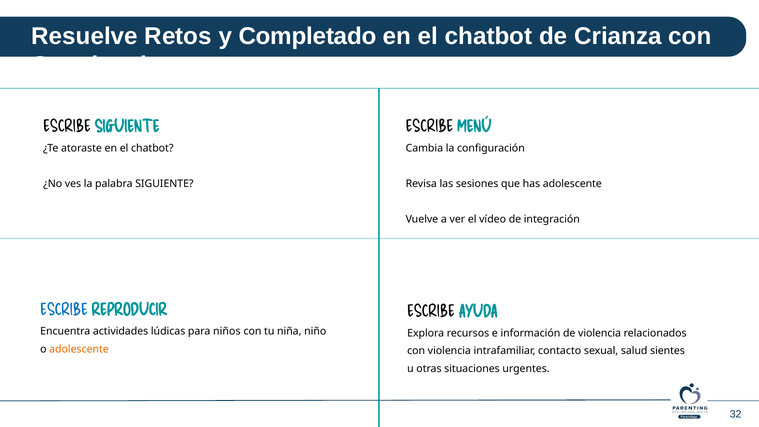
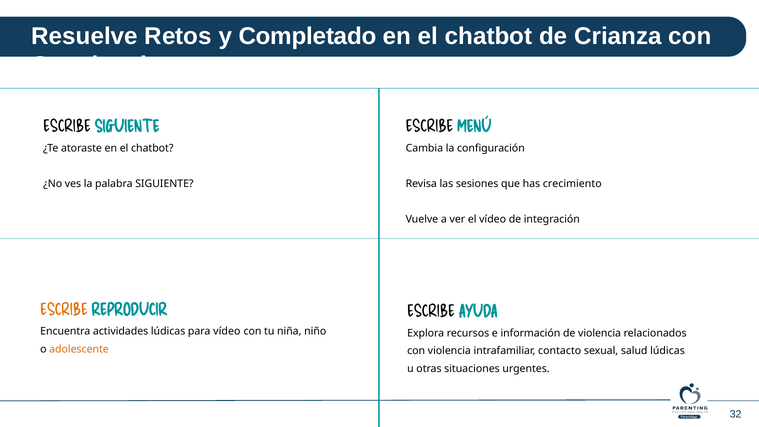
has adolescente: adolescente -> crecimiento (572, 184)
ESCRIBE colour: blue -> orange (64, 310)
para niños: niños -> vídeo (227, 331)
salud sientes: sientes -> lúdicas (668, 351)
